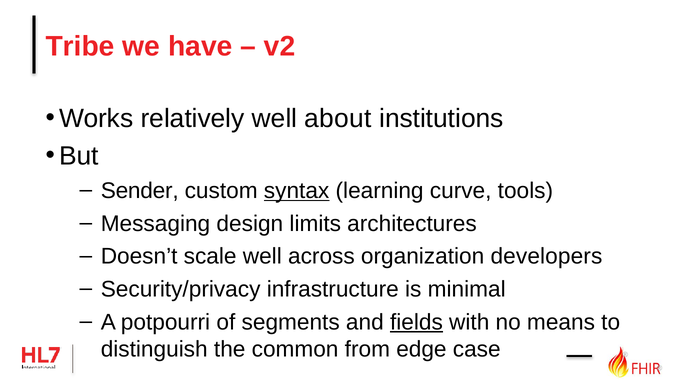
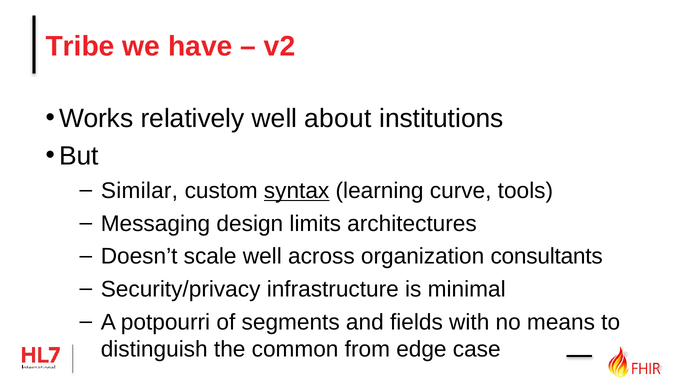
Sender: Sender -> Similar (139, 191)
developers: developers -> consultants (547, 256)
fields underline: present -> none (416, 322)
